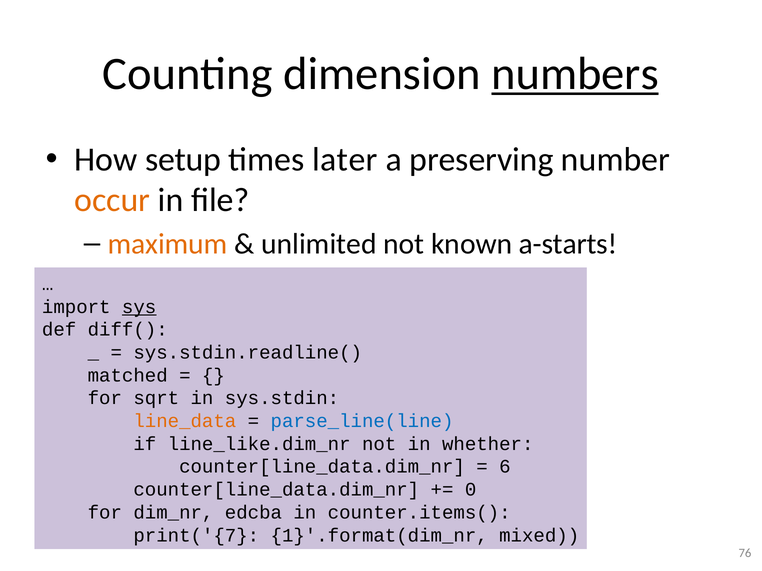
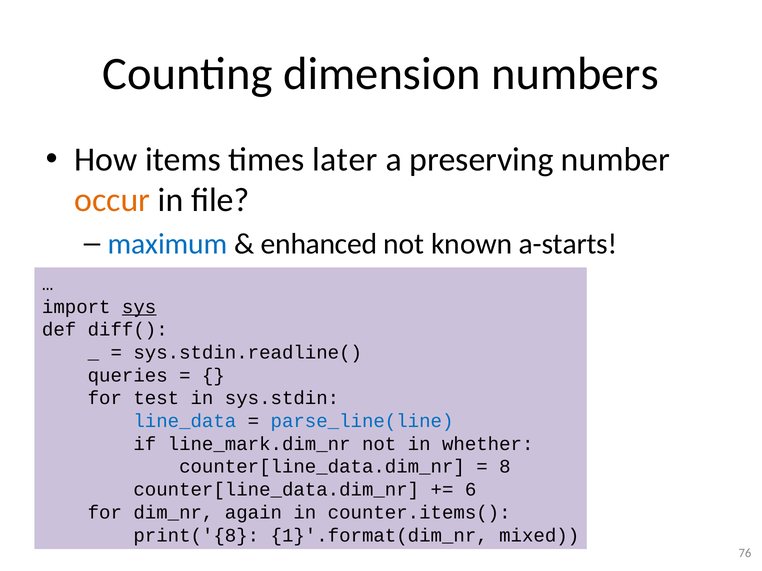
numbers underline: present -> none (575, 74)
setup: setup -> items (183, 160)
maximum colour: orange -> blue (168, 244)
unlimited: unlimited -> enhanced (319, 244)
matched: matched -> queries (128, 376)
sqrt: sqrt -> test (156, 399)
line_data colour: orange -> blue (185, 421)
line_like.dim_nr: line_like.dim_nr -> line_mark.dim_nr (259, 444)
6: 6 -> 8 (505, 467)
0: 0 -> 6 (471, 490)
edcba: edcba -> again (253, 513)
print('{7: print('{7 -> print('{8 (196, 536)
